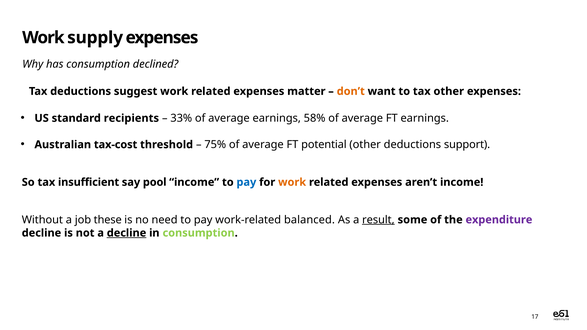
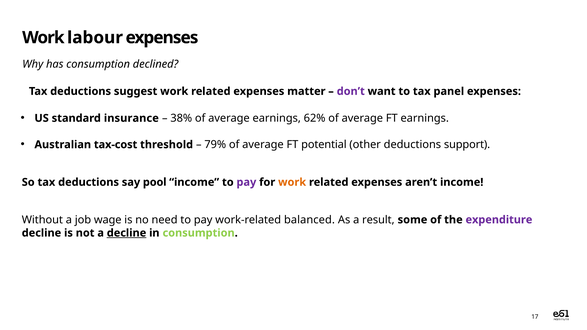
supply: supply -> labour (95, 38)
don’t colour: orange -> purple (351, 91)
tax other: other -> panel (449, 91)
recipients: recipients -> insurance (131, 118)
33%: 33% -> 38% (181, 118)
58%: 58% -> 62% (315, 118)
75%: 75% -> 79% (215, 145)
So tax insufficient: insufficient -> deductions (89, 182)
pay colour: blue -> purple (246, 182)
these: these -> wage (108, 220)
result underline: present -> none (378, 220)
